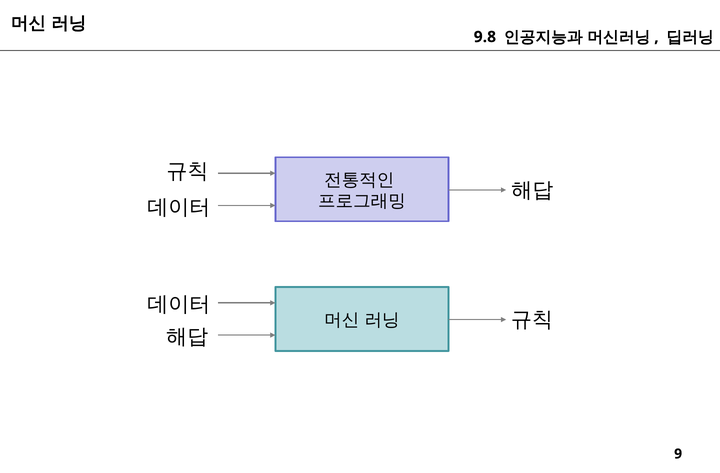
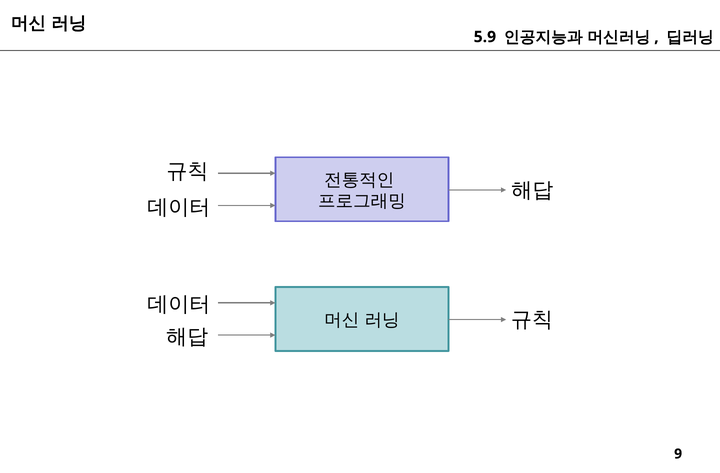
9.8: 9.8 -> 5.9 (485, 37)
